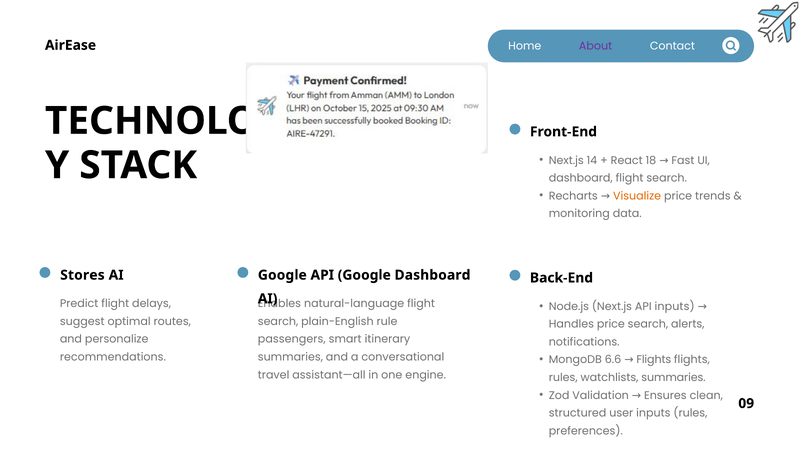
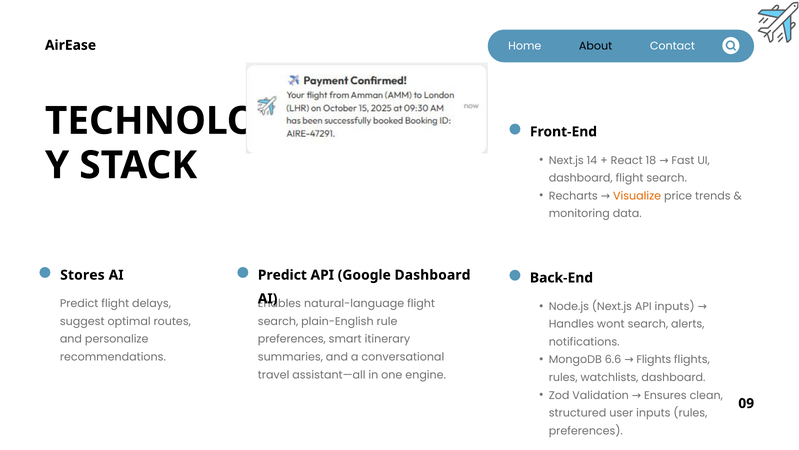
About colour: purple -> black (596, 46)
Google: Google -> Predict (282, 275)
Handles price: price -> wont (611, 324)
passengers: passengers -> preferences (292, 339)
watchlists summaries: summaries -> dashboard (673, 377)
